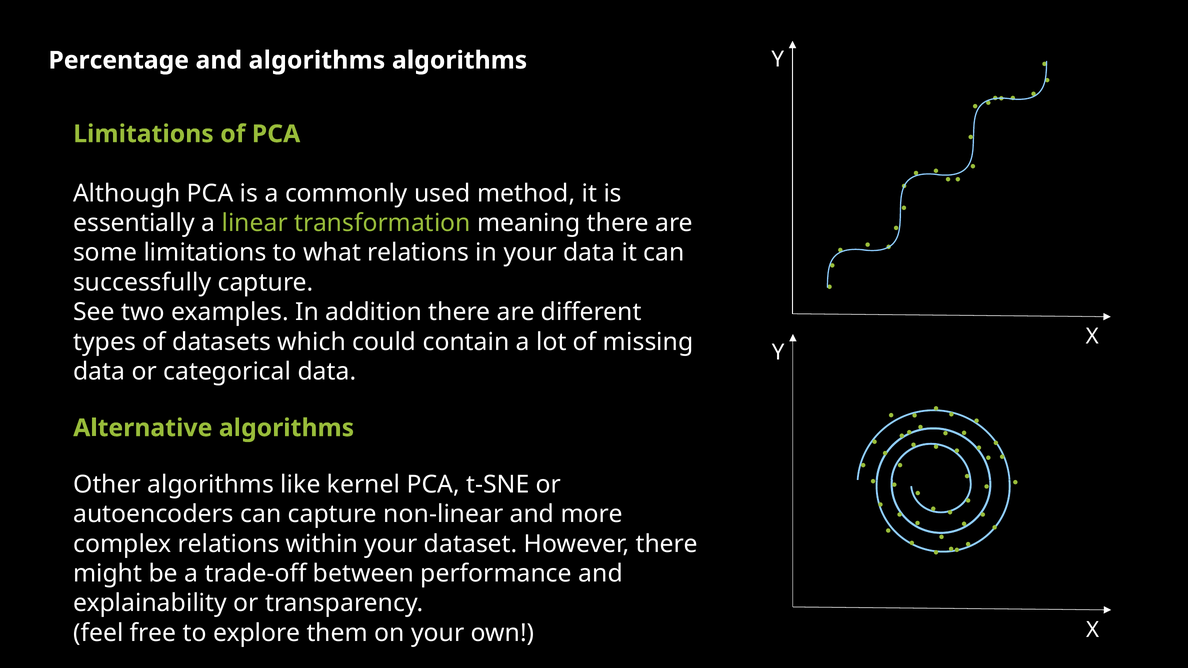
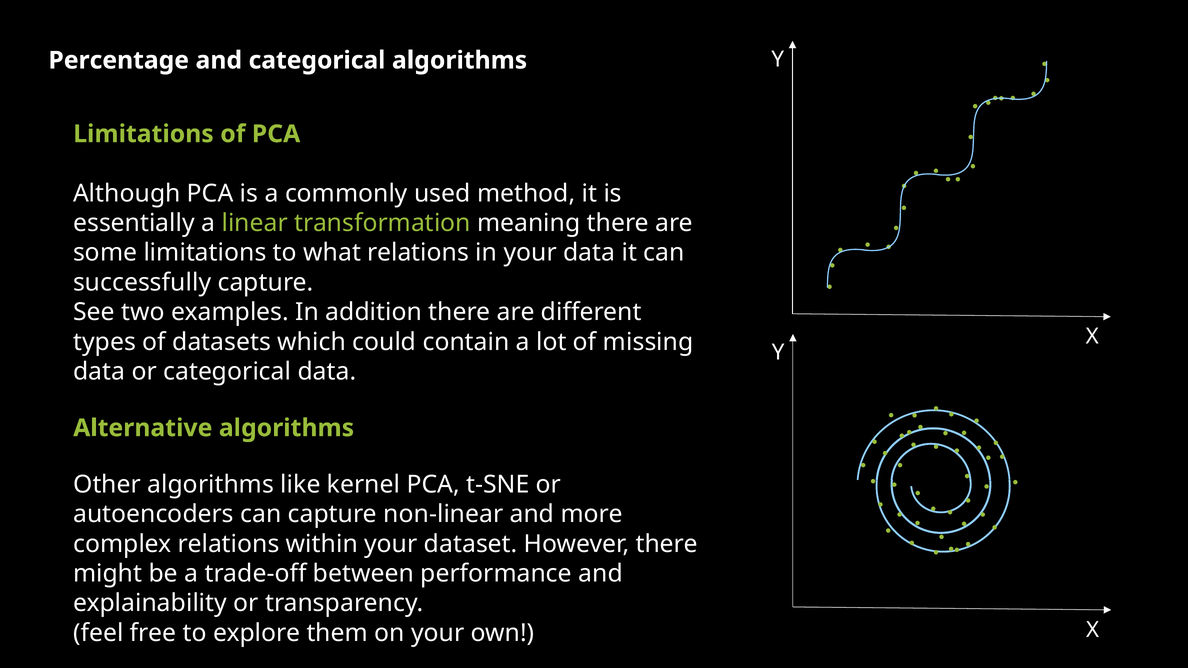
and algorithms: algorithms -> categorical (317, 60)
